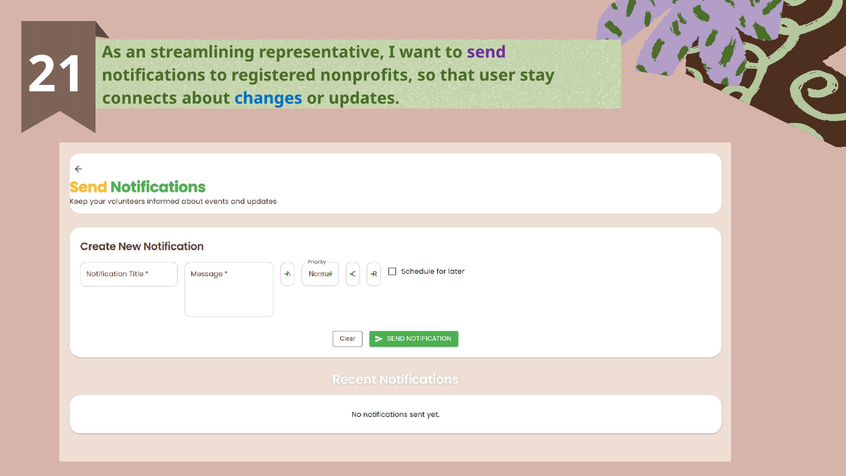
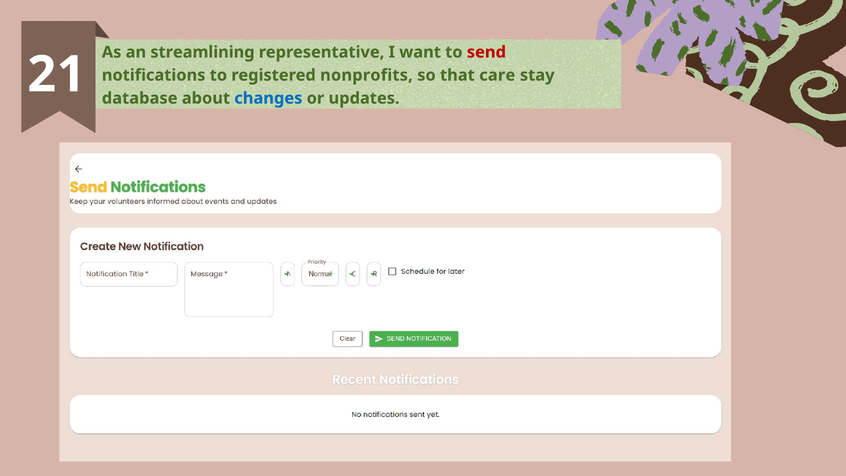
send colour: purple -> red (486, 52)
user: user -> care (497, 75)
connects: connects -> database (140, 98)
